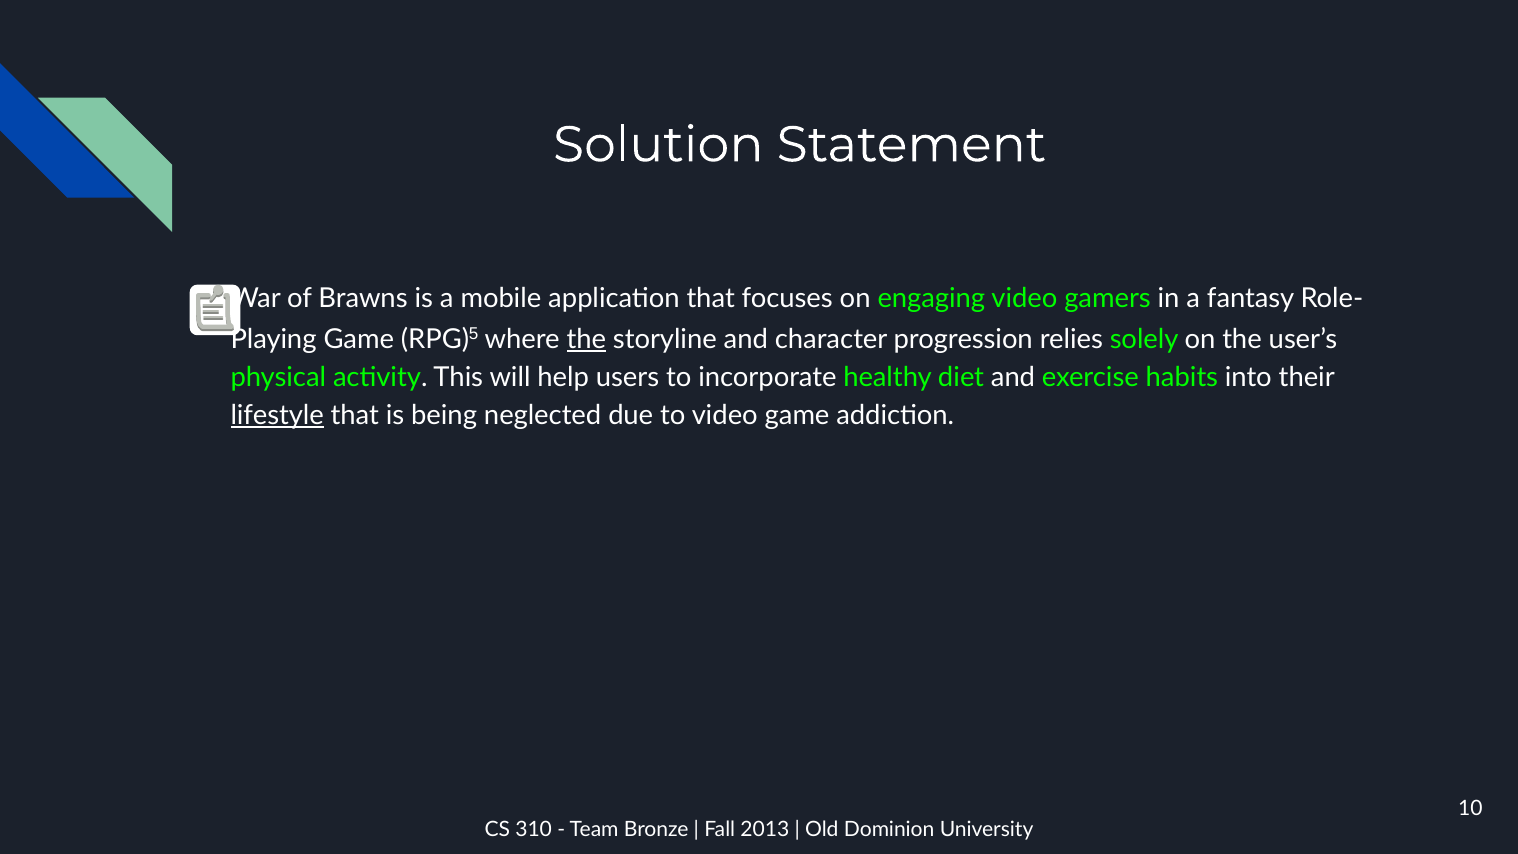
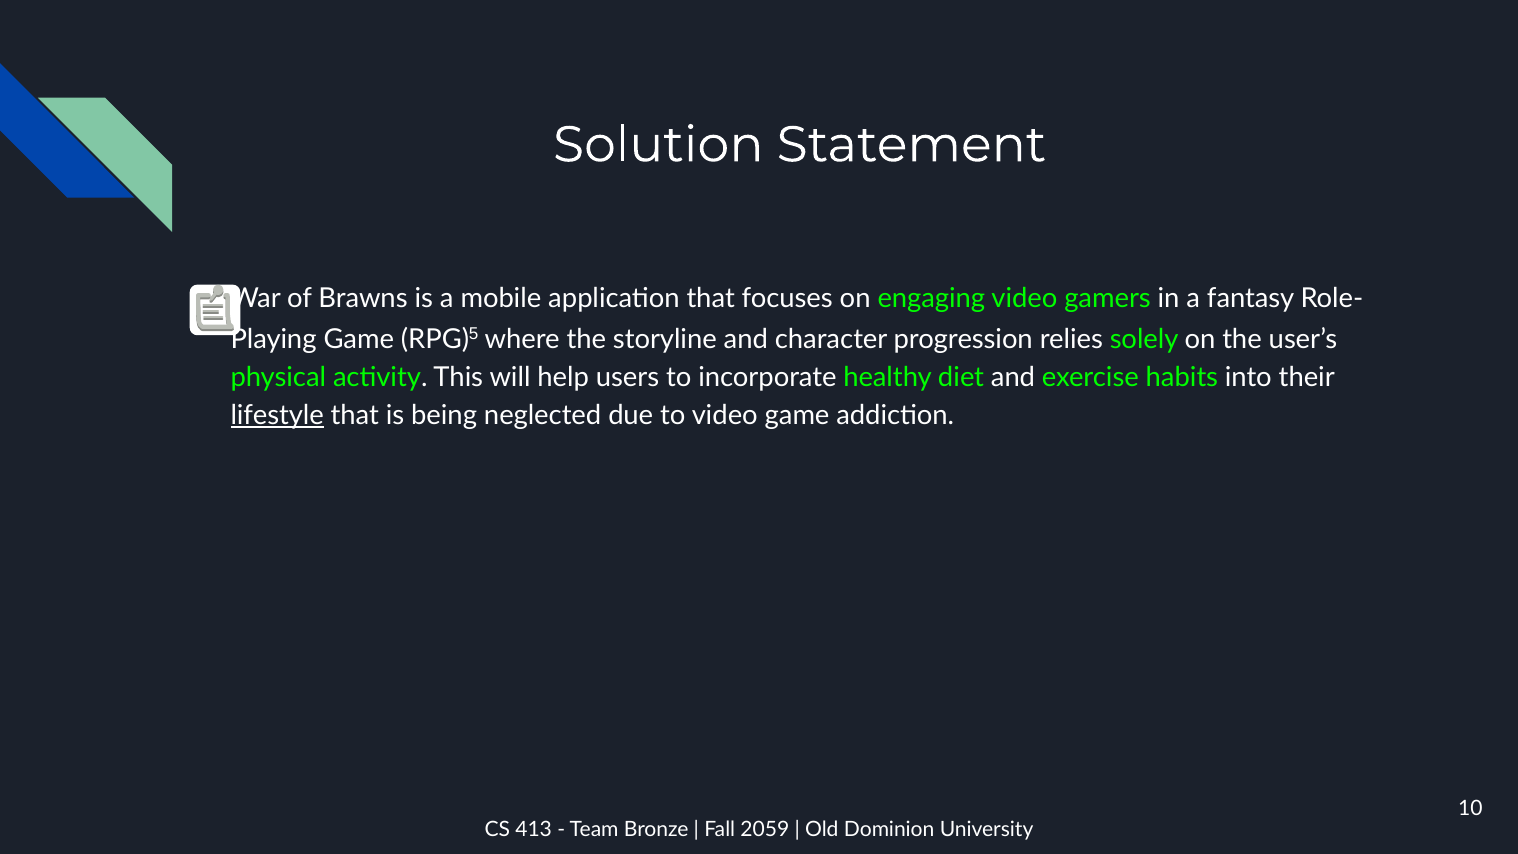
the underline: present -> none (586, 339)
310: 310 -> 413 (534, 829)
2013: 2013 -> 2059 (765, 829)
